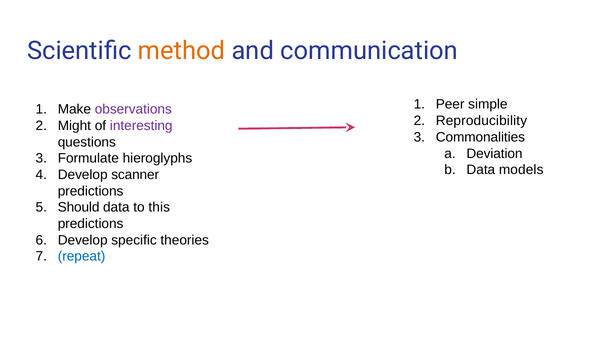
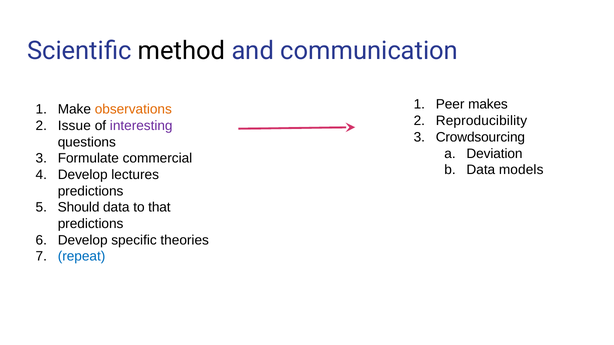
method colour: orange -> black (182, 51)
simple: simple -> makes (488, 105)
observations colour: purple -> orange (133, 109)
Might: Might -> Issue (74, 126)
Commonalities: Commonalities -> Crowdsourcing (480, 137)
hieroglyphs: hieroglyphs -> commercial (157, 159)
scanner: scanner -> lectures (135, 175)
this: this -> that (159, 208)
